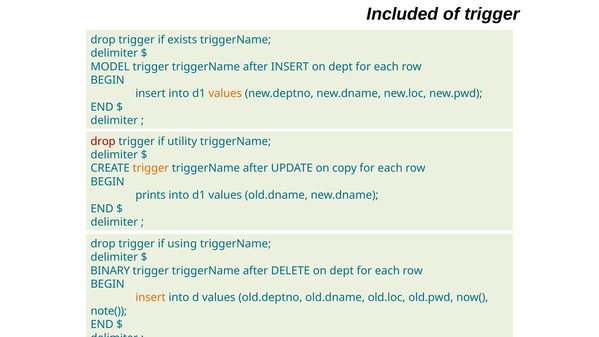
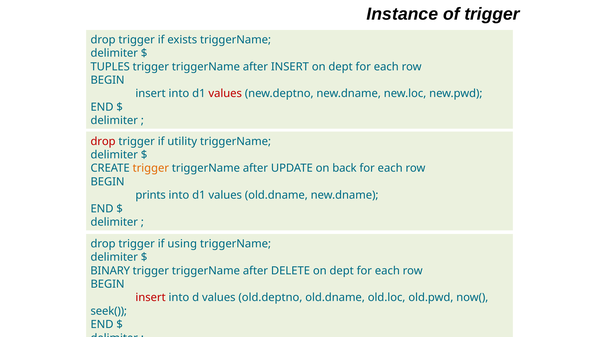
Included: Included -> Instance (402, 14)
MODEL: MODEL -> TUPLES (110, 67)
values colour: orange -> red (225, 94)
copy: copy -> back (345, 168)
insert colour: orange -> red (151, 298)
note(: note( -> seek( (109, 311)
